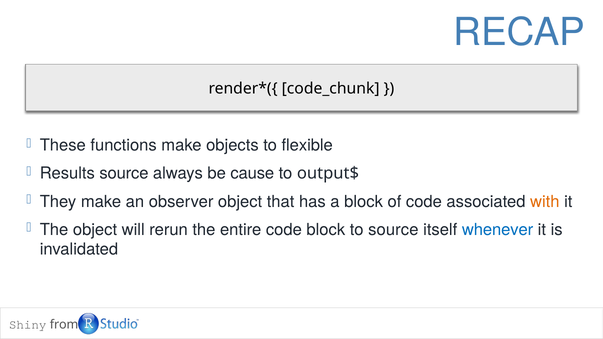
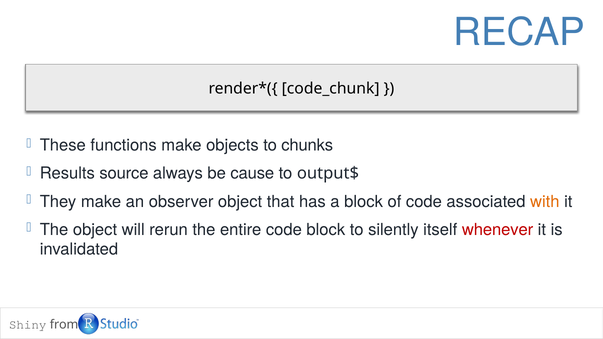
flexible: flexible -> chunks (307, 146)
to source: source -> silently (393, 230)
whenever colour: blue -> red (498, 230)
